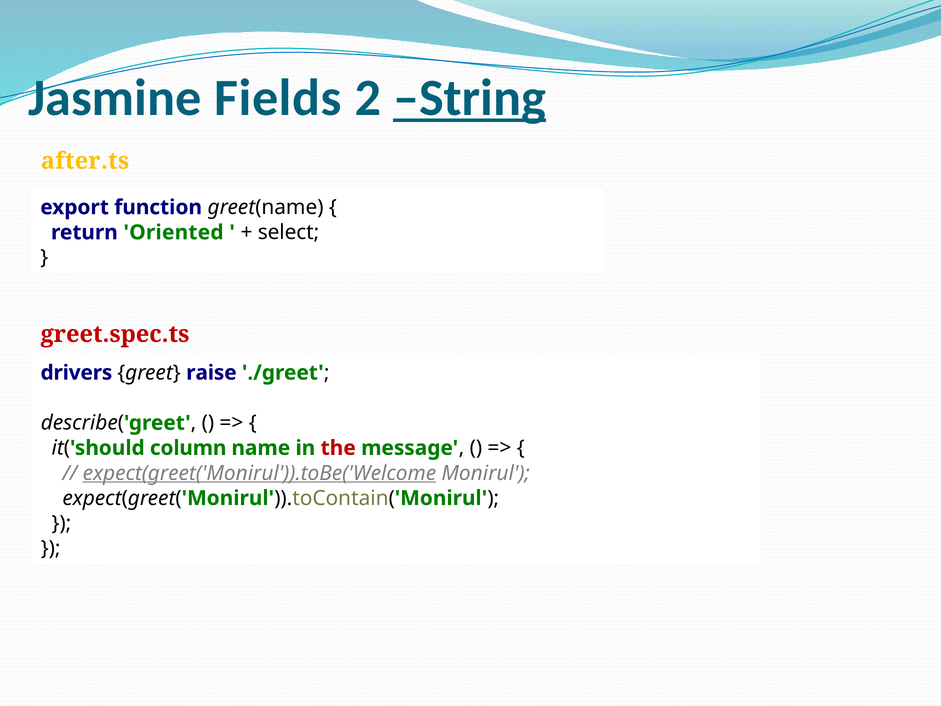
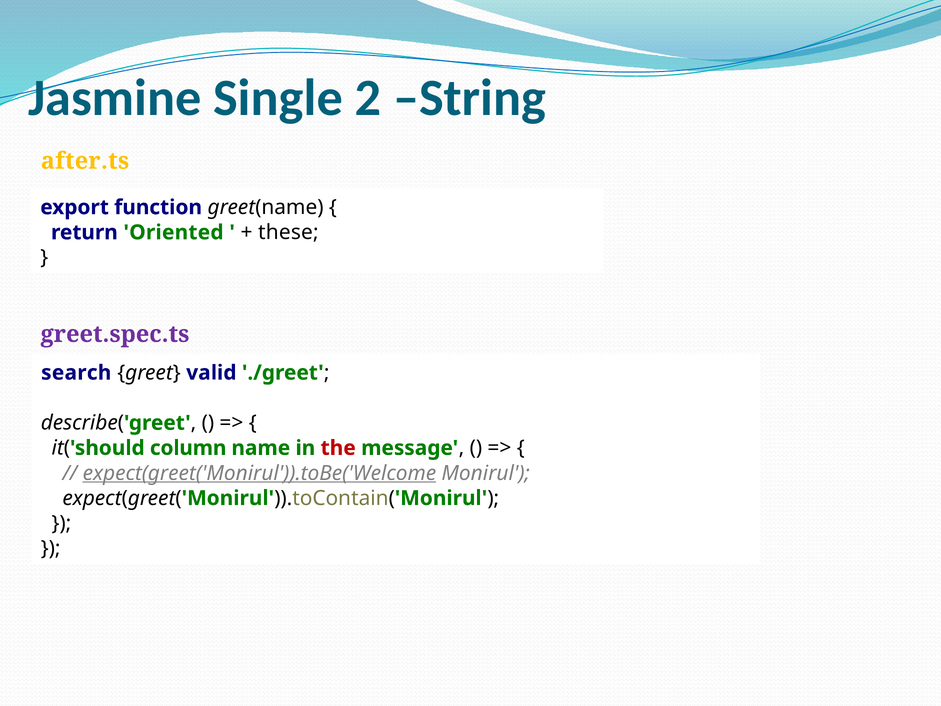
Fields: Fields -> Single (278, 98)
String underline: present -> none (469, 98)
select: select -> these (288, 232)
greet.spec.ts colour: red -> purple (115, 334)
drivers: drivers -> search (76, 373)
raise: raise -> valid (211, 373)
